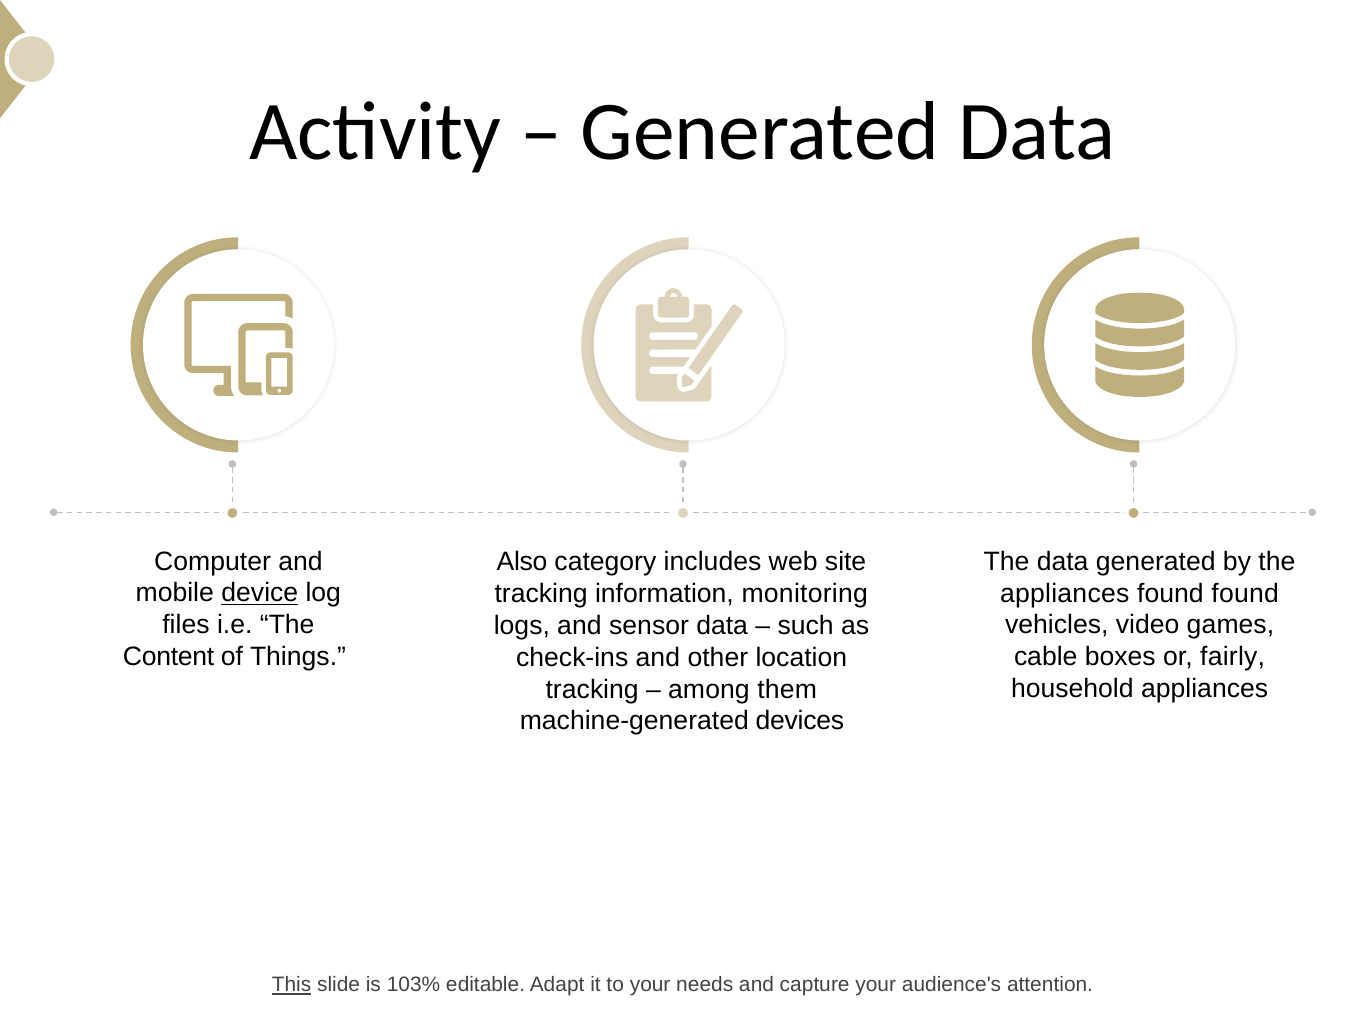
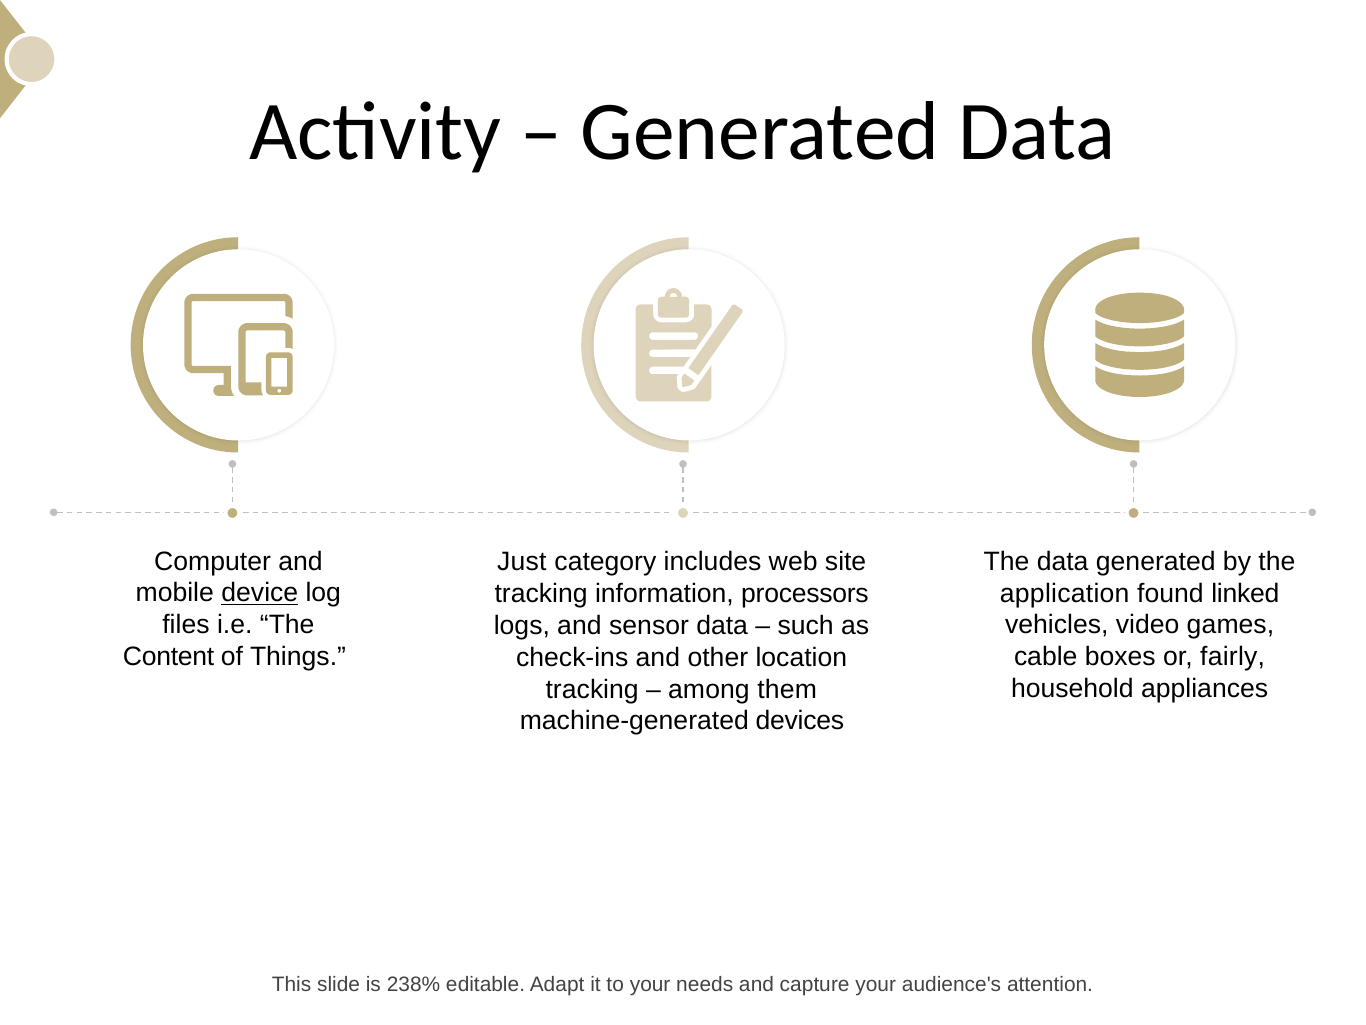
Also: Also -> Just (522, 561)
appliances: appliances -> application (1065, 593)
found found: found -> linked (1245, 593)
monitoring: monitoring -> processors (805, 593)
This underline: present -> none (292, 984)
103%: 103% -> 238% (414, 984)
